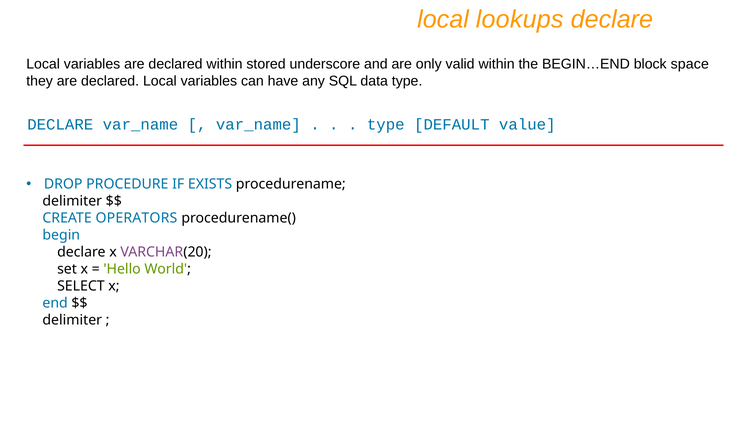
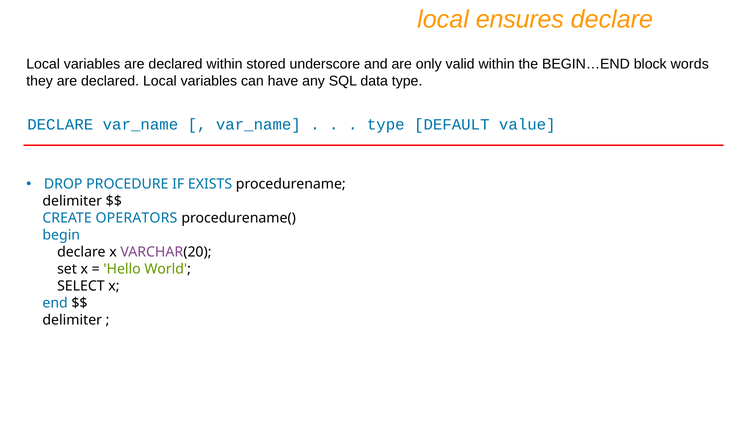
lookups: lookups -> ensures (520, 20)
space: space -> words (690, 64)
